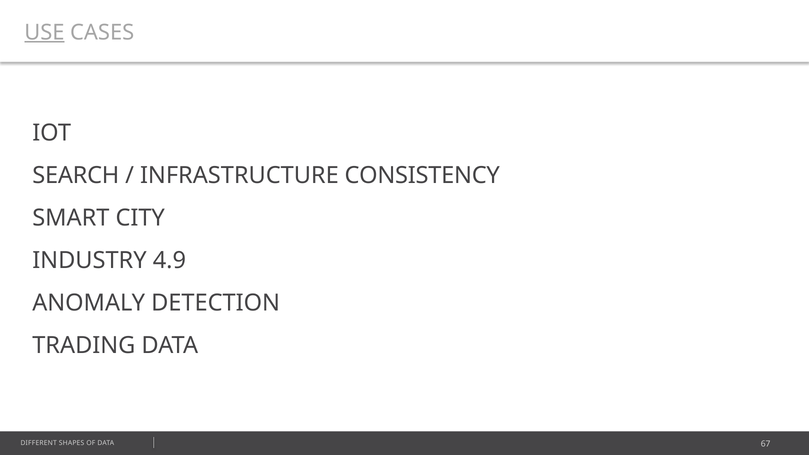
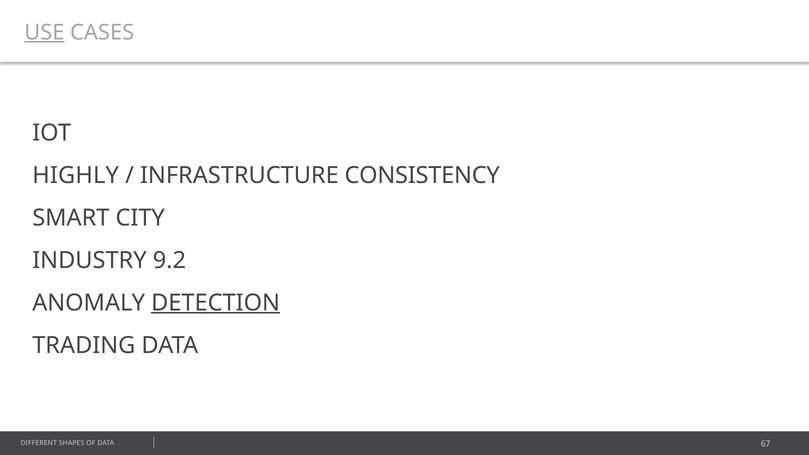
SEARCH: SEARCH -> HIGHLY (76, 175)
4.9: 4.9 -> 9.2 (169, 260)
DETECTION underline: none -> present (216, 303)
